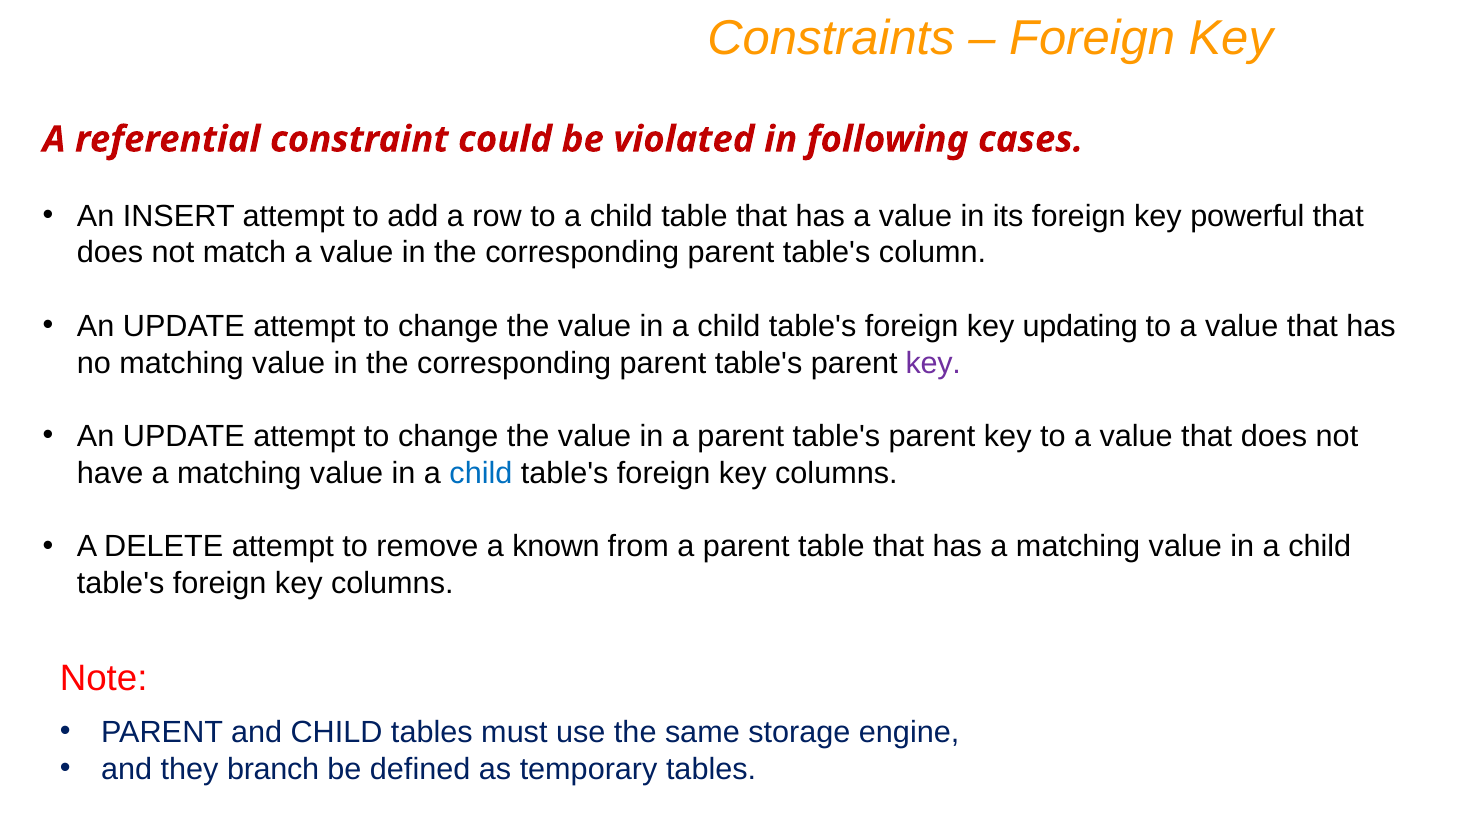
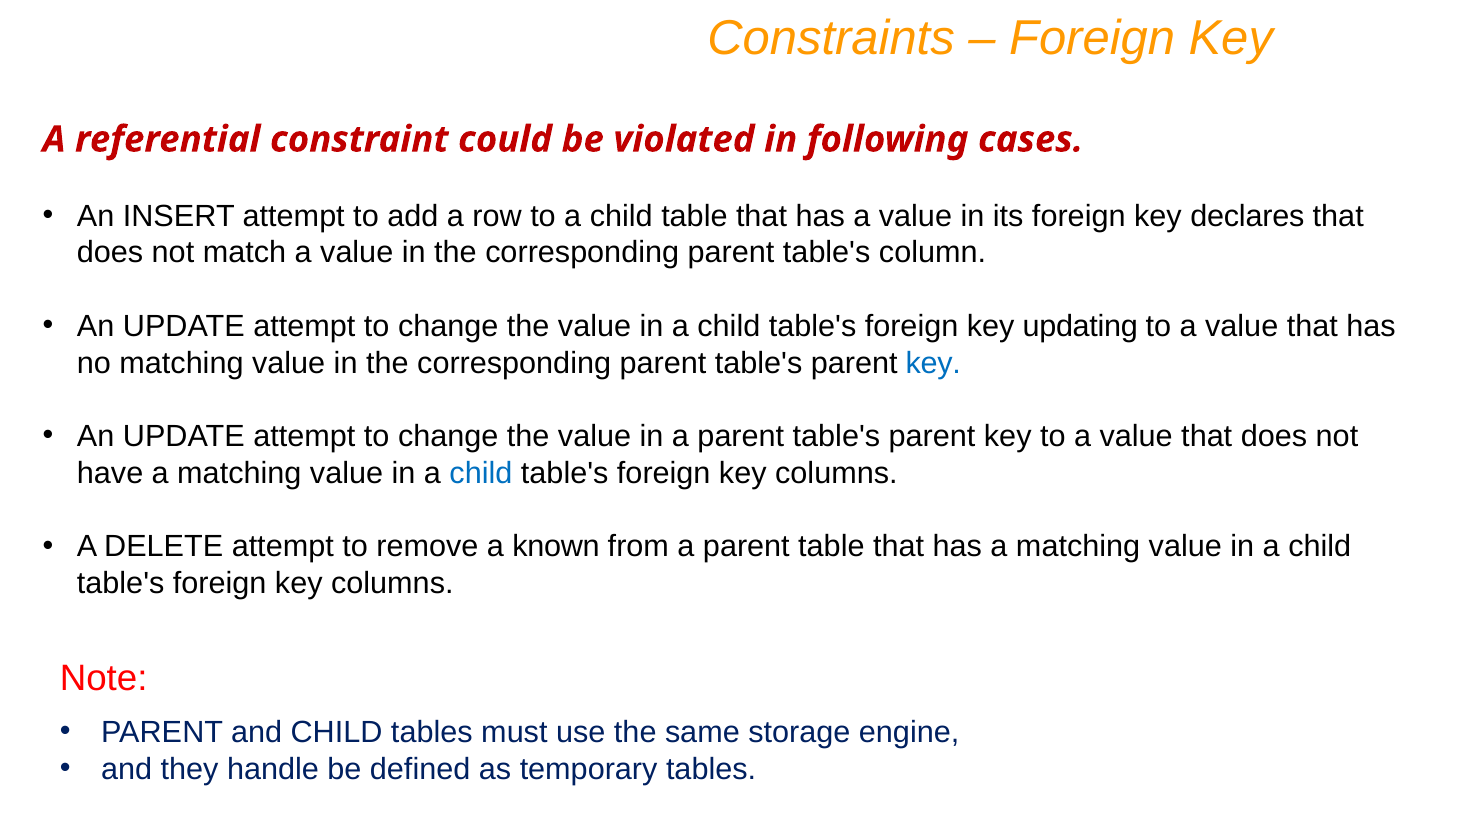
powerful: powerful -> declares (1247, 216)
key colour: purple -> blue (933, 363)
branch: branch -> handle (273, 769)
